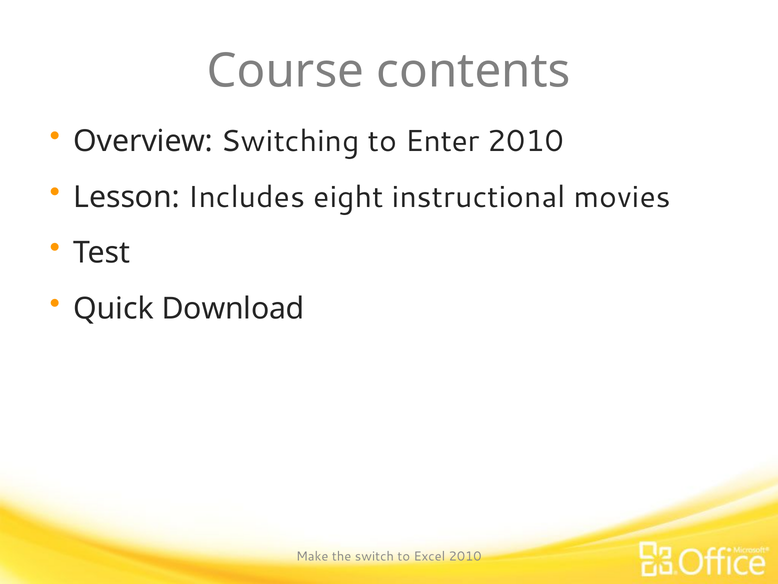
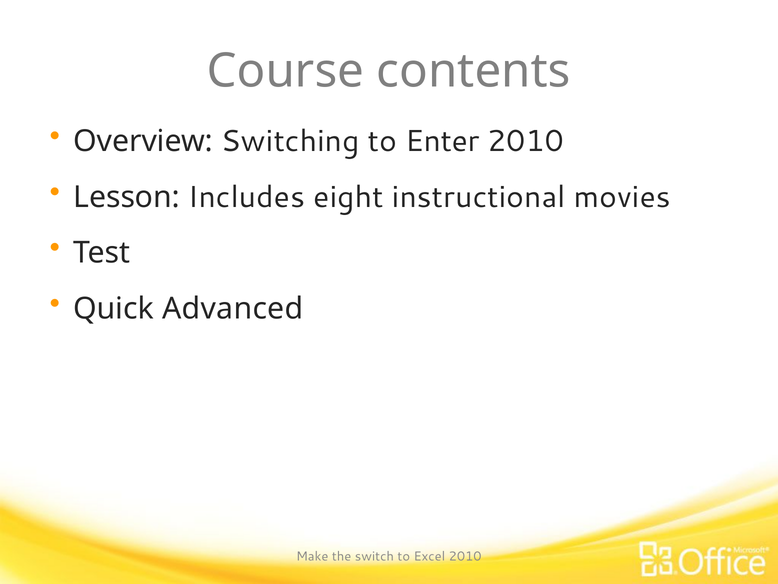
Download: Download -> Advanced (233, 308)
